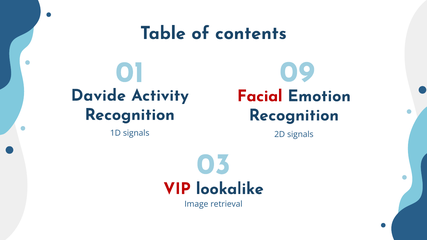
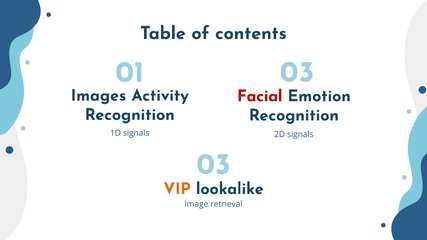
01 09: 09 -> 03 (297, 72)
Davide: Davide -> Images (98, 95)
VIP colour: red -> orange (177, 189)
